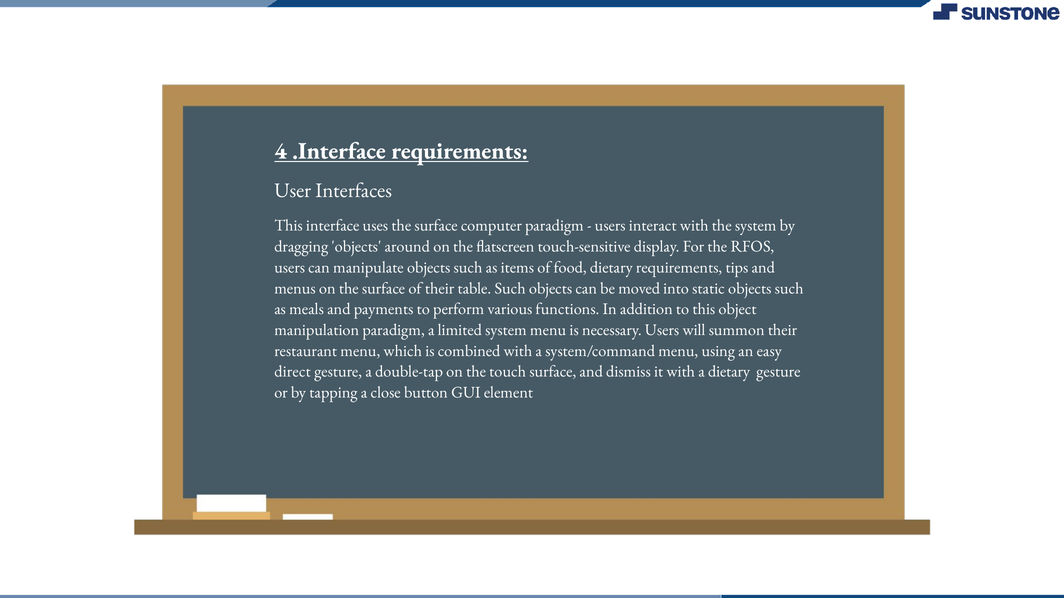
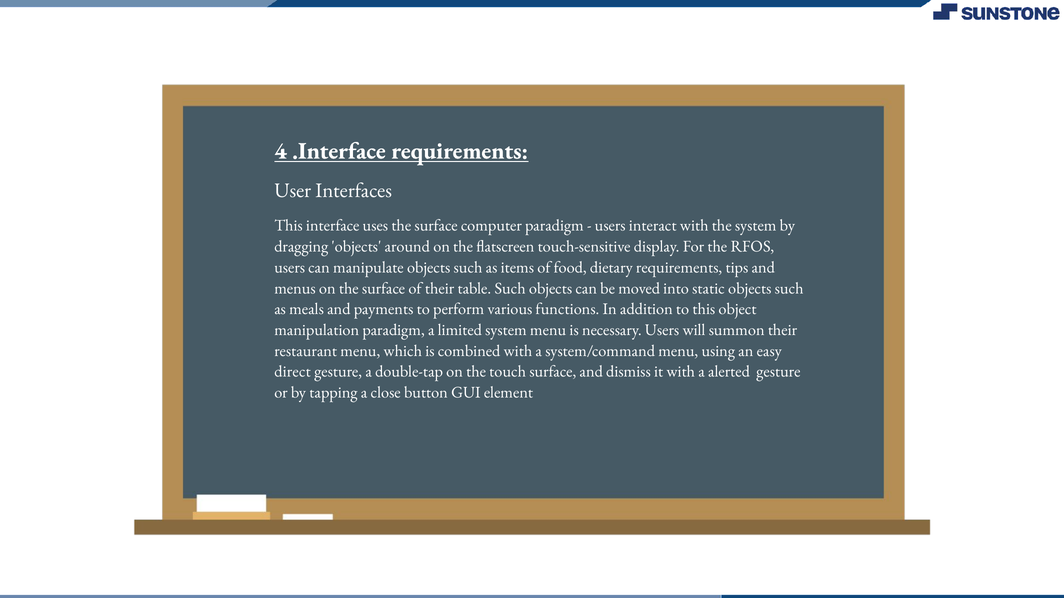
a dietary: dietary -> alerted (729, 372)
